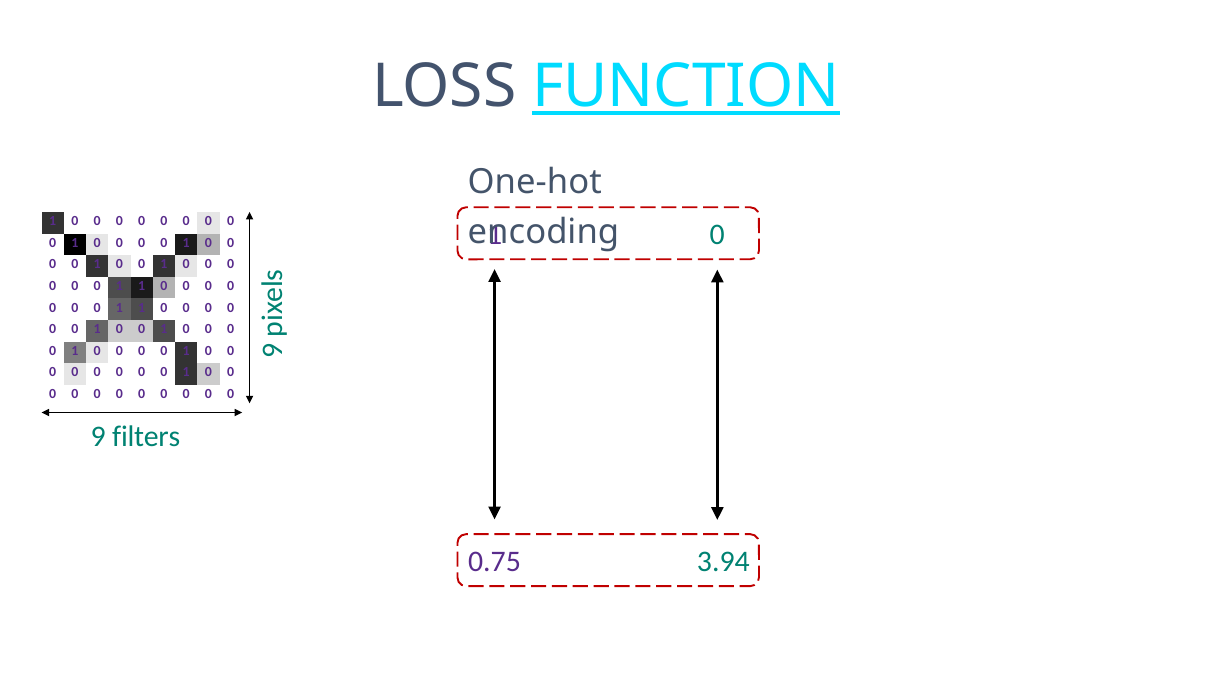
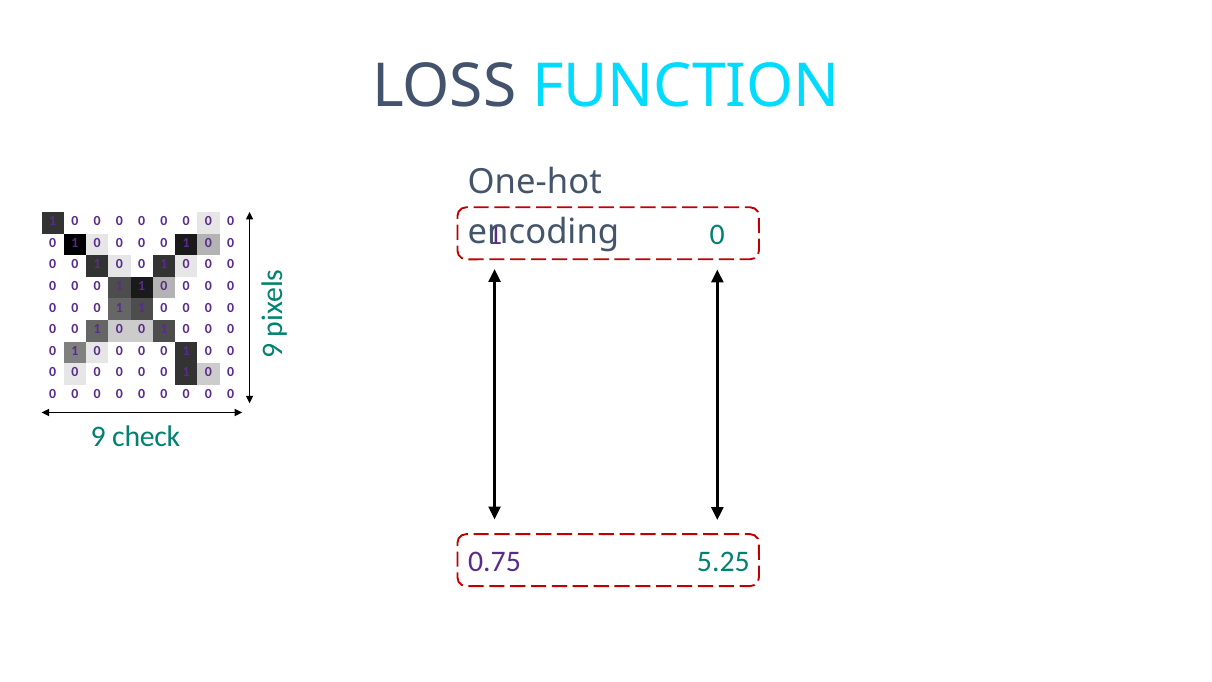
FUNCTION underline: present -> none (686, 87)
filters: filters -> check (146, 436)
3.94: 3.94 -> 5.25 (723, 561)
